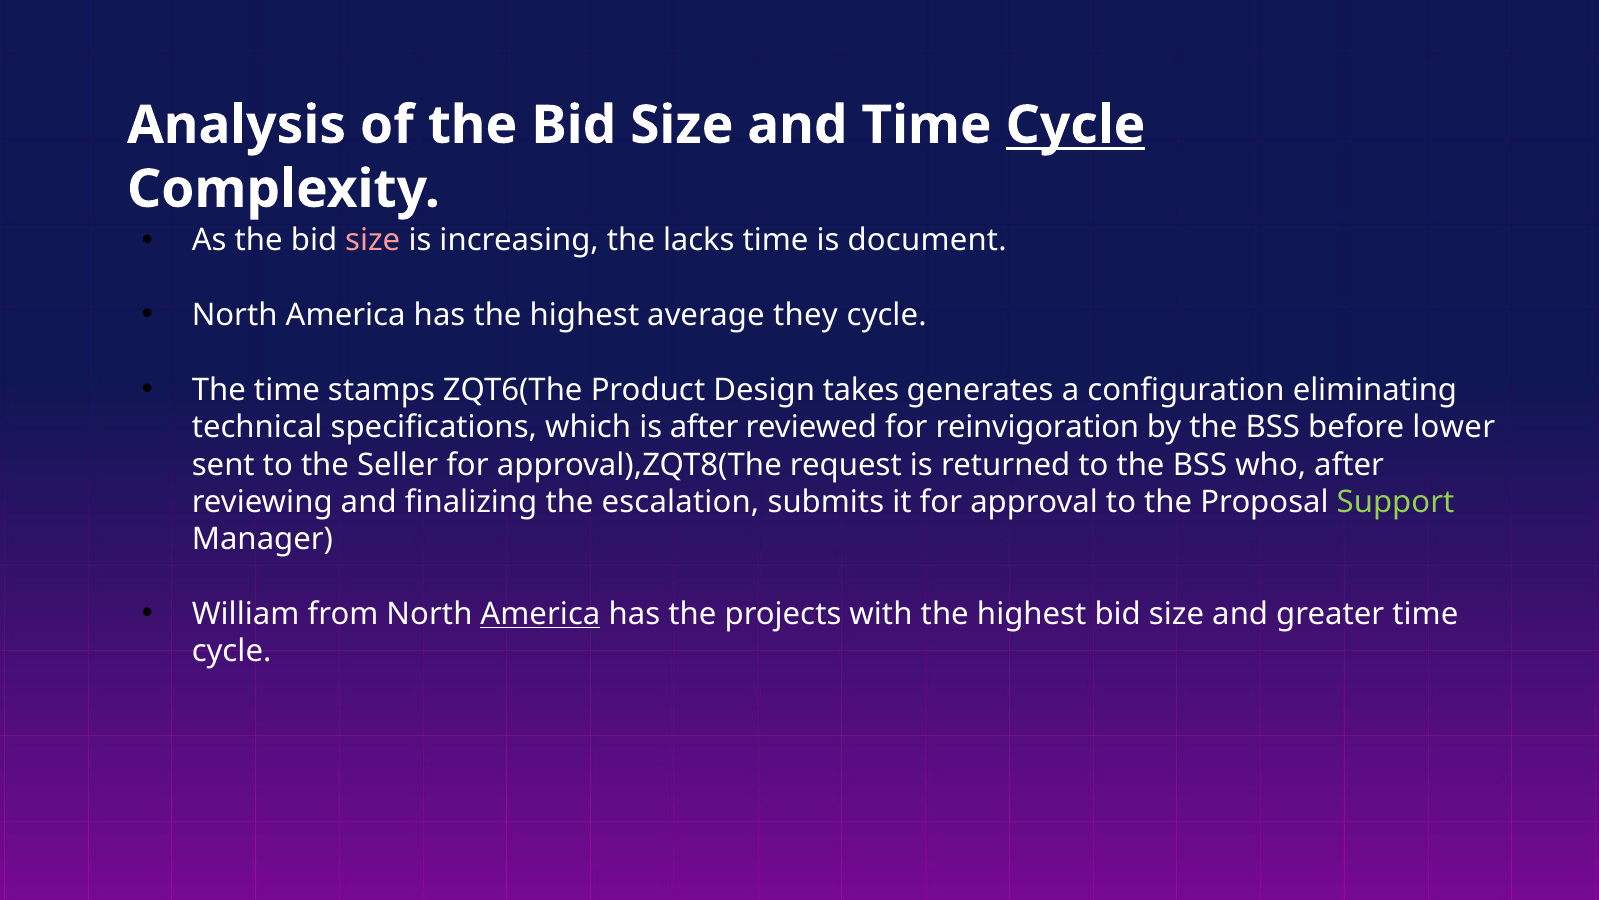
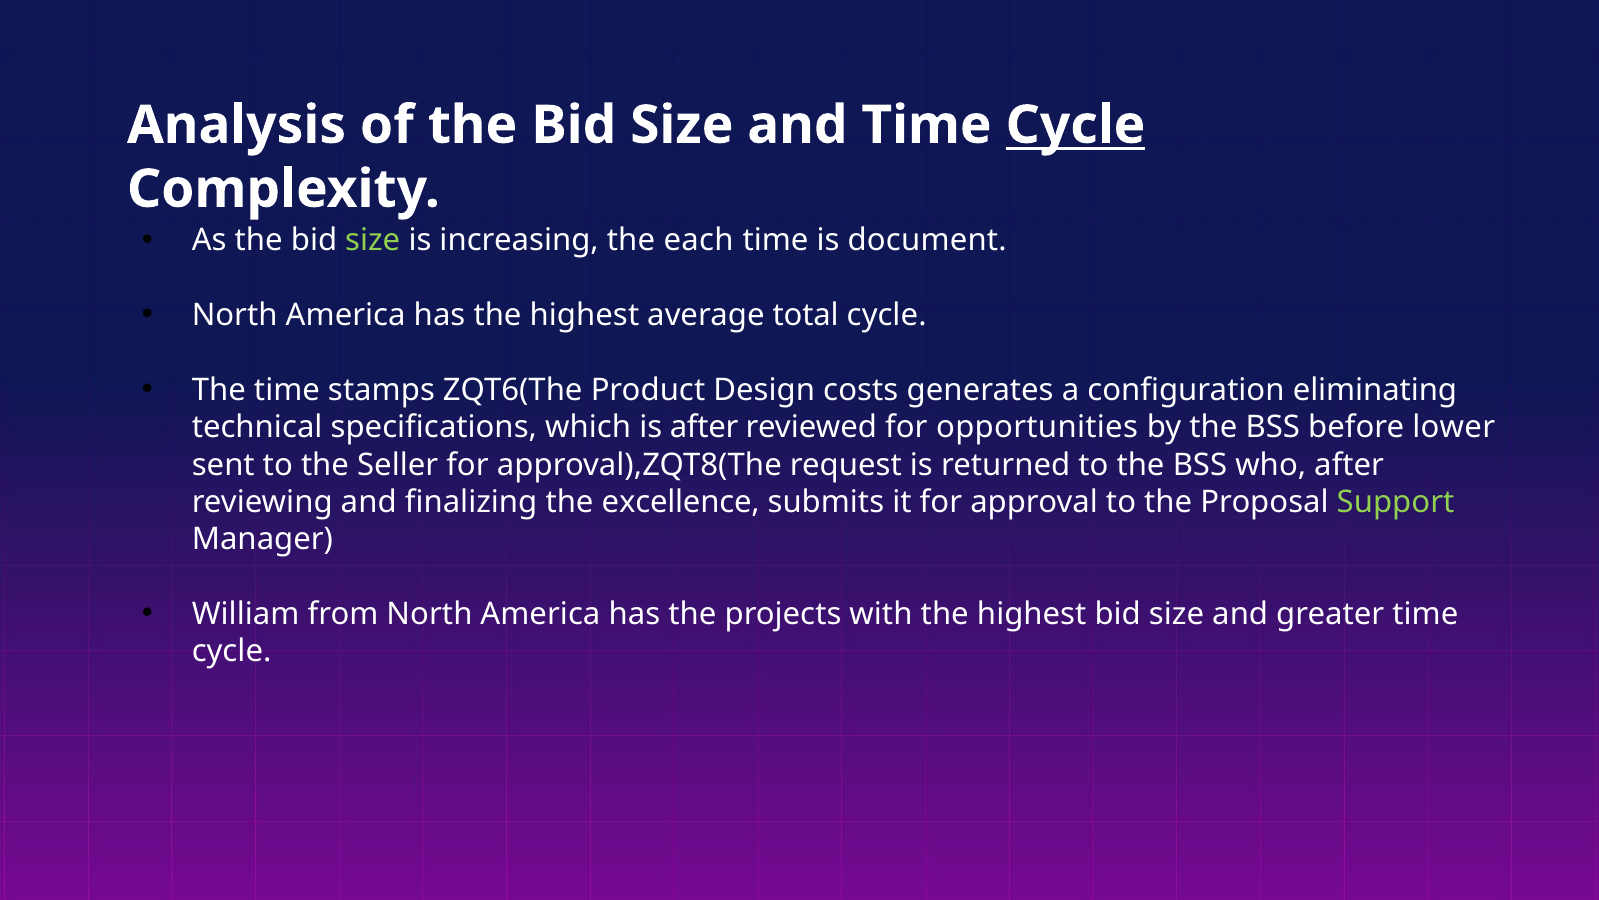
size colour: pink -> light green (373, 240)
lacks: lacks -> each (699, 240)
they: they -> total (806, 315)
takes: takes -> costs (861, 390)
reinvigoration: reinvigoration -> opportunities (1037, 427)
escalation: escalation -> excellence (681, 502)
America underline: present -> none (540, 614)
